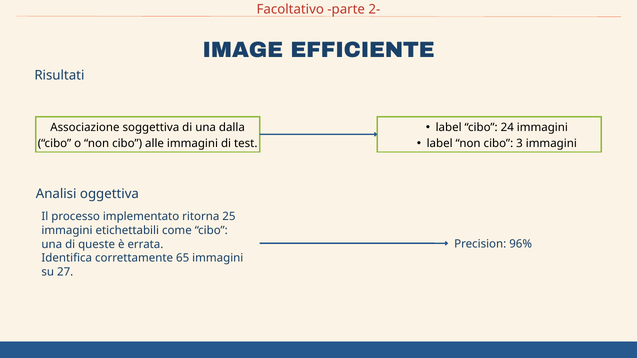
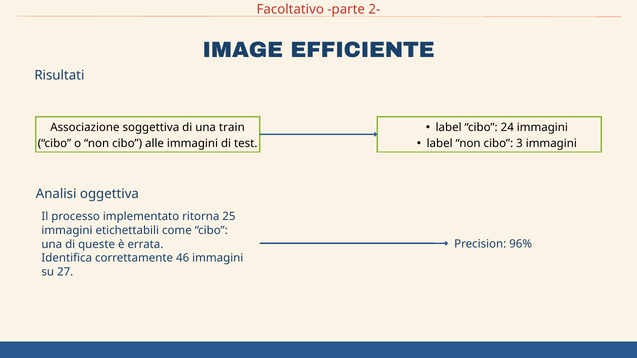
dalla: dalla -> train (232, 128)
65: 65 -> 46 (183, 258)
